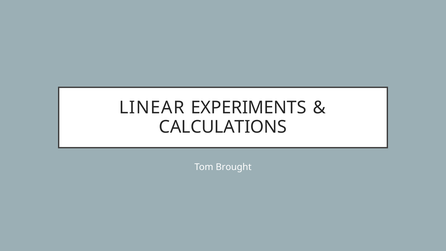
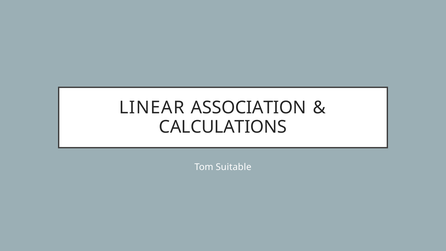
EXPERIMENTS: EXPERIMENTS -> ASSOCIATION (249, 108)
Brought: Brought -> Suitable (234, 167)
